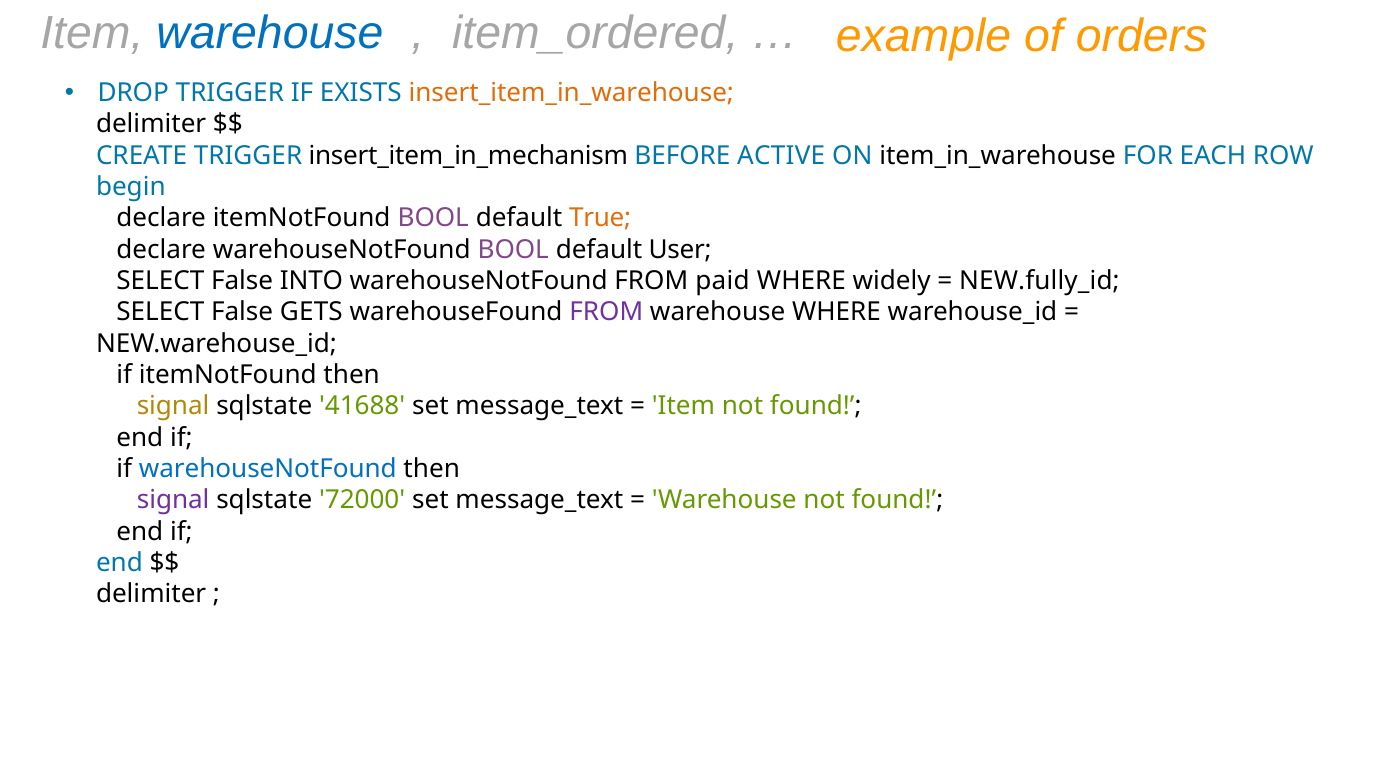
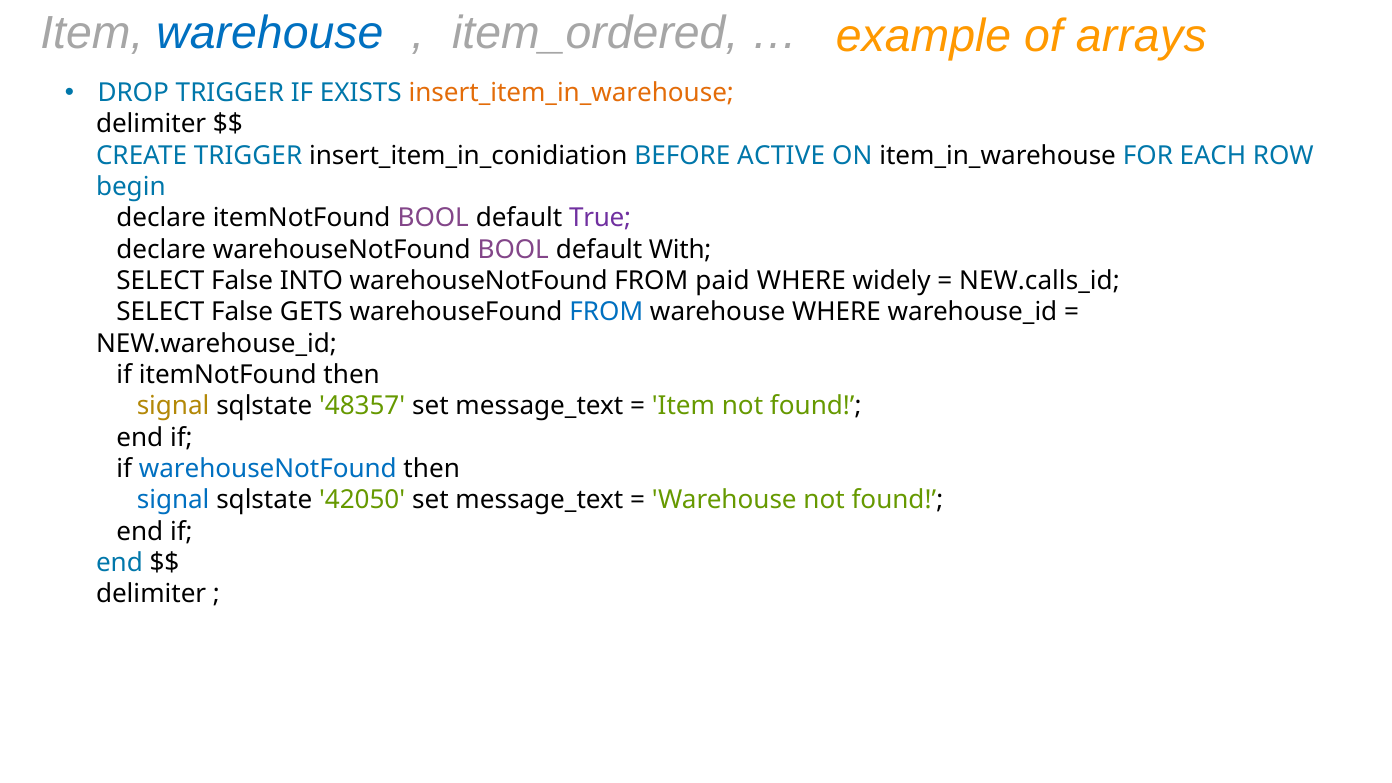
orders: orders -> arrays (1141, 36)
insert_item_in_mechanism: insert_item_in_mechanism -> insert_item_in_conidiation (468, 156)
True colour: orange -> purple (600, 218)
User: User -> With (680, 250)
NEW.fully_id: NEW.fully_id -> NEW.calls_id (1039, 281)
FROM colour: purple -> blue (606, 312)
41688: 41688 -> 48357 (362, 406)
signal colour: purple -> blue (173, 500)
72000: 72000 -> 42050 (362, 500)
